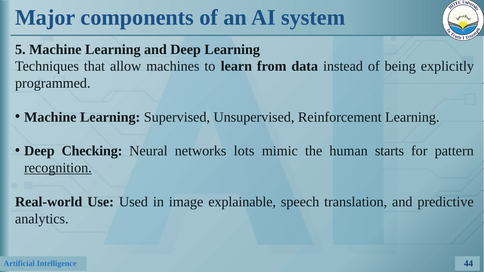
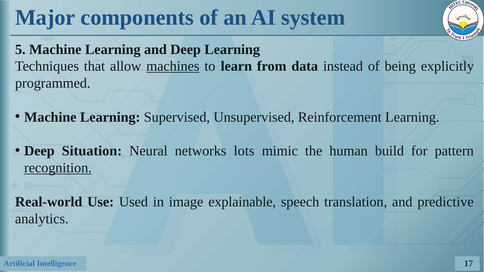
machines underline: none -> present (173, 66)
Checking: Checking -> Situation (92, 151)
starts: starts -> build (389, 151)
44: 44 -> 17 (469, 264)
